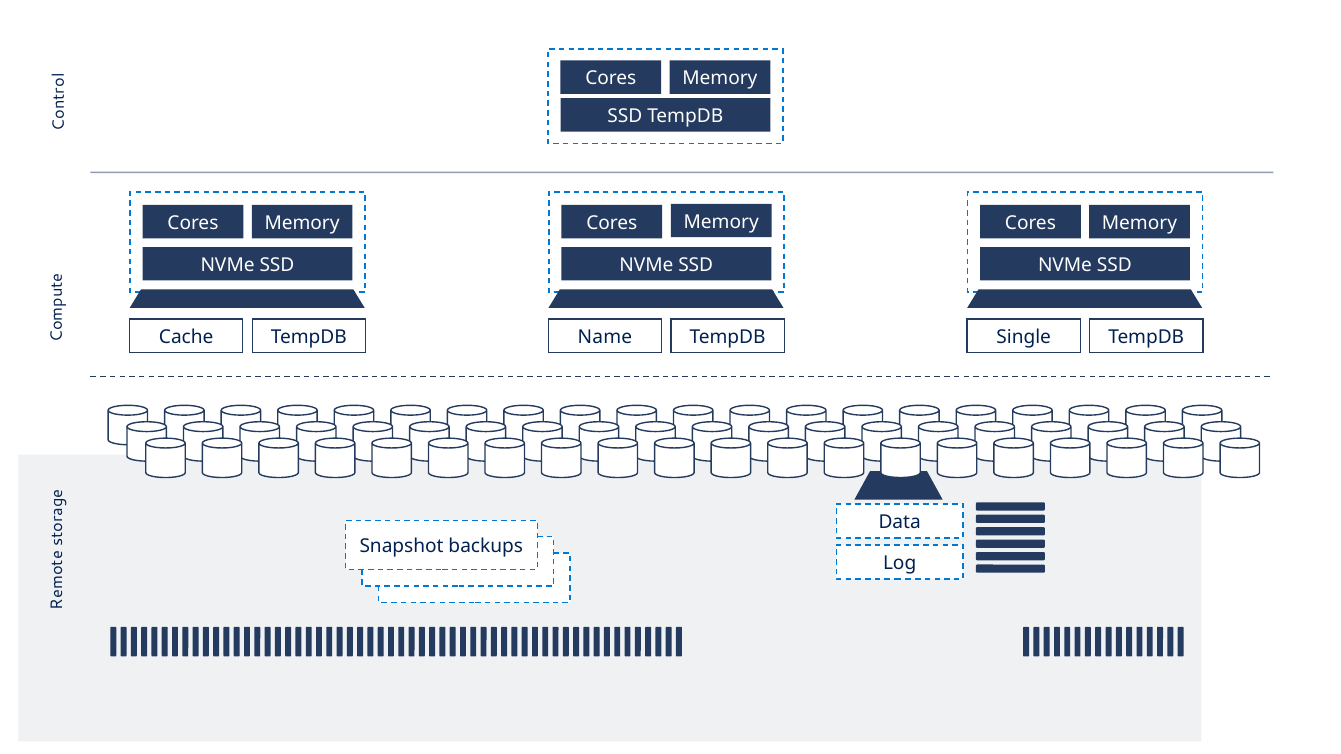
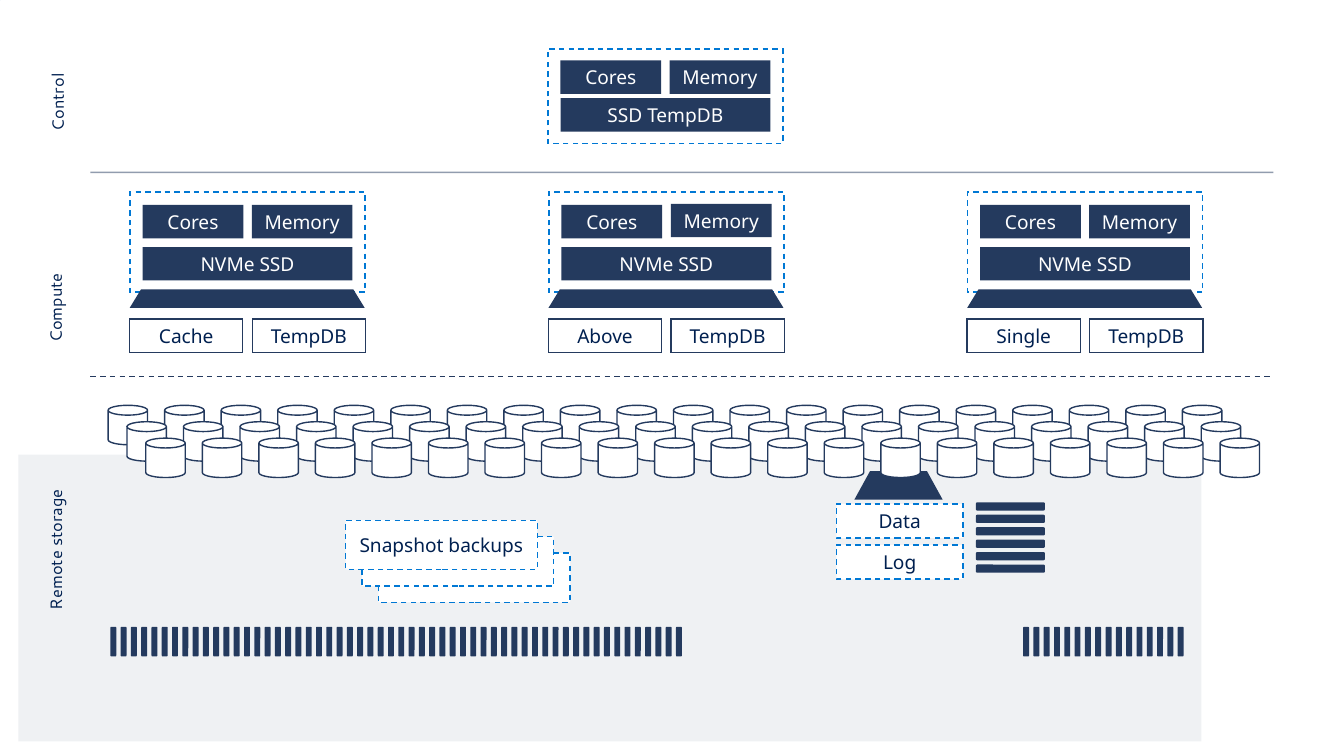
Name: Name -> Above (605, 337)
